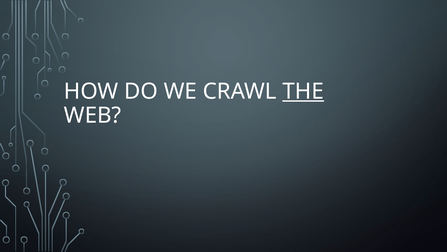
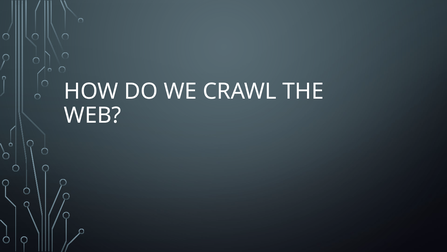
THE underline: present -> none (303, 91)
